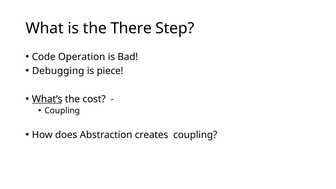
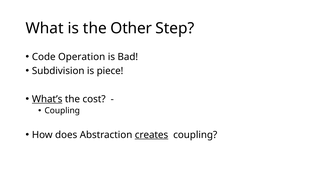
There: There -> Other (131, 28)
Debugging: Debugging -> Subdivision (58, 71)
creates underline: none -> present (152, 135)
